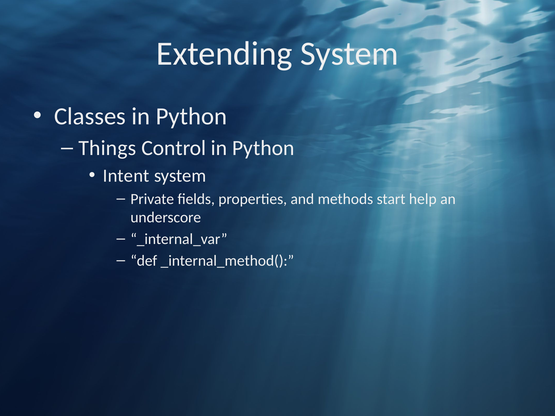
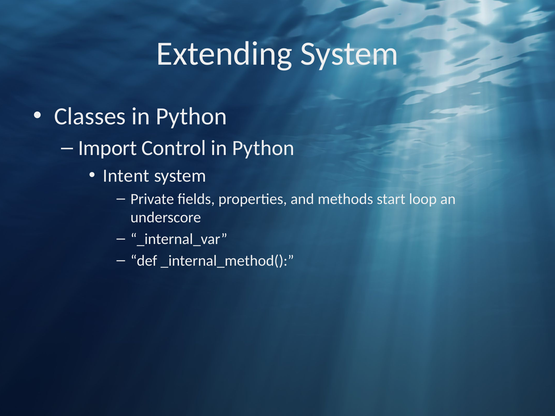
Things: Things -> Import (108, 148)
help: help -> loop (423, 199)
